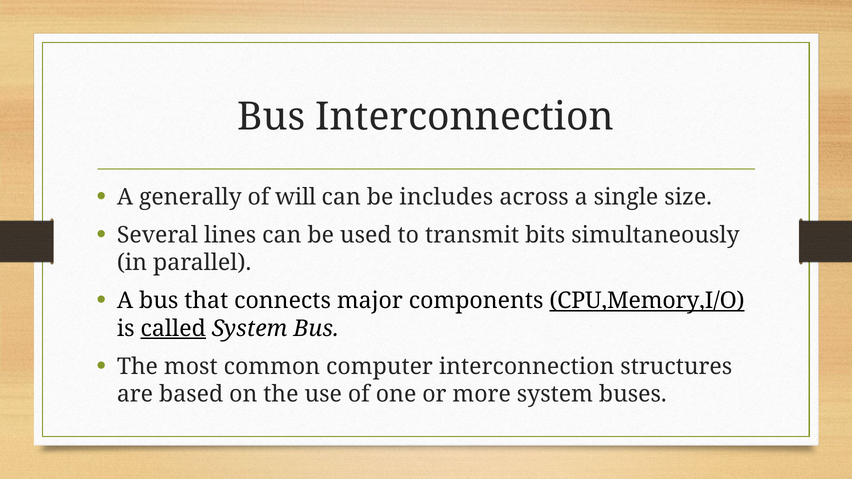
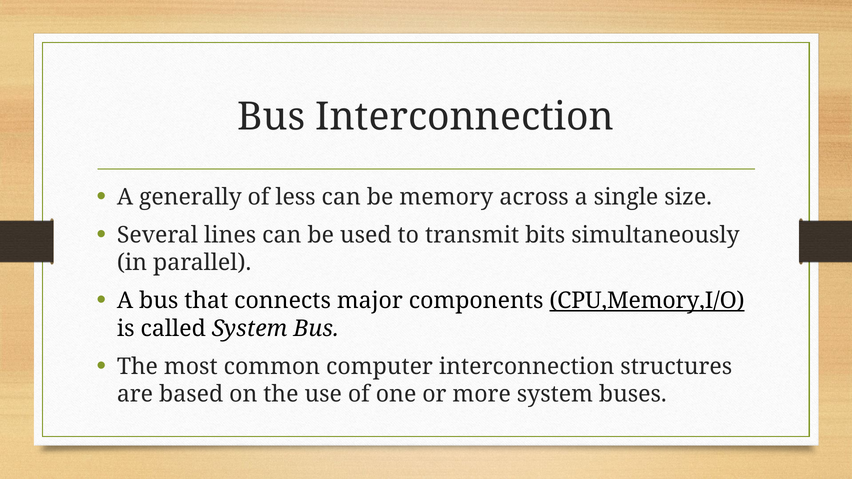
will: will -> less (296, 197)
includes: includes -> memory (446, 197)
called underline: present -> none (173, 329)
